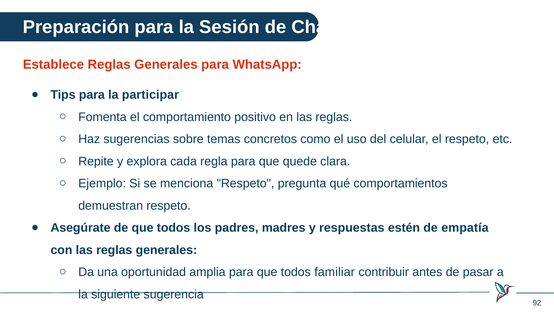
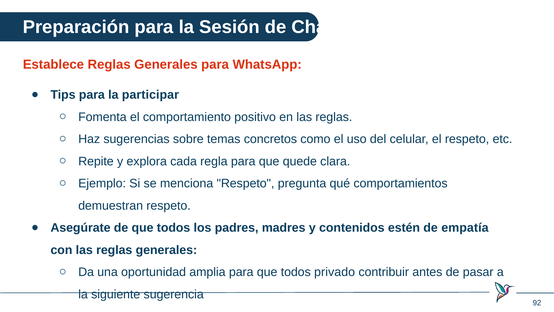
respuestas: respuestas -> contenidos (352, 228)
familiar: familiar -> privado (335, 272)
